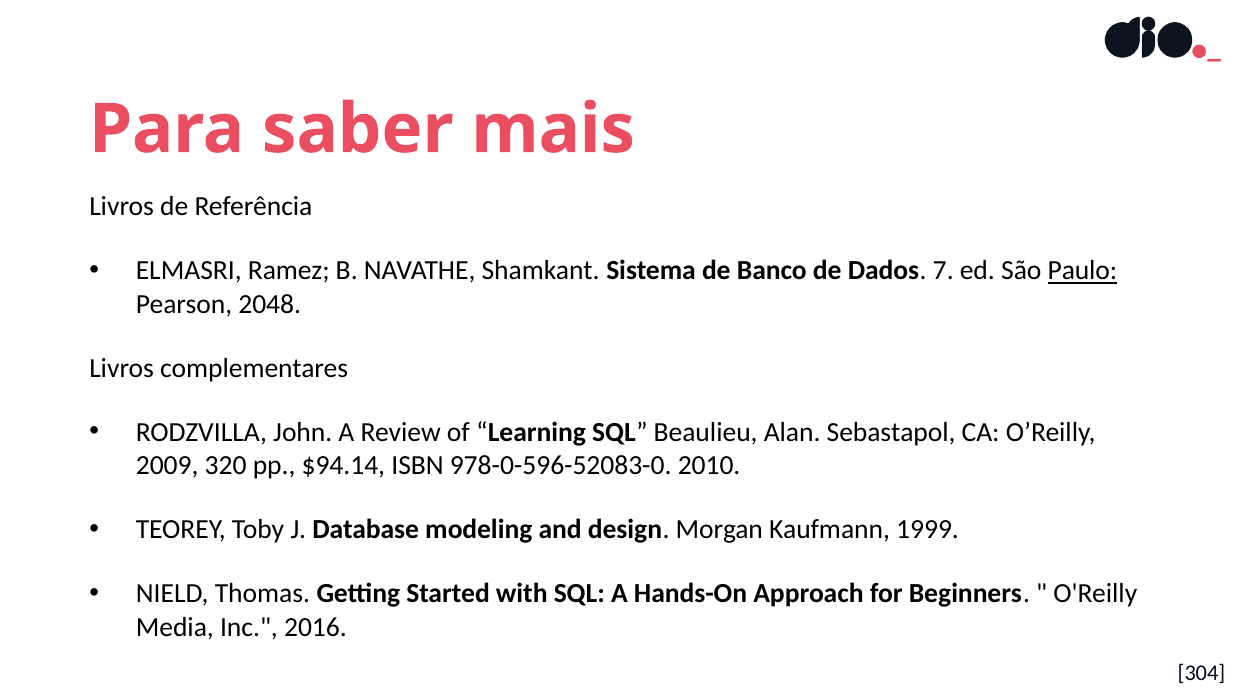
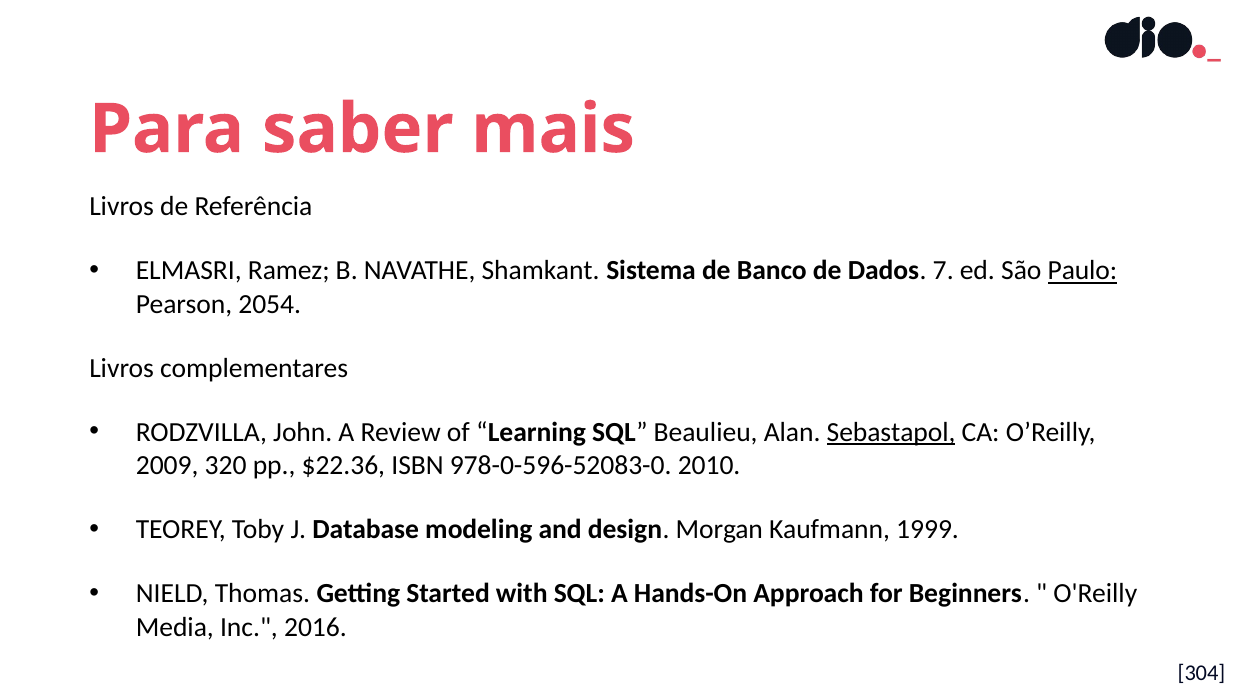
2048: 2048 -> 2054 (270, 304)
Sebastapol underline: none -> present (891, 432)
$94.14: $94.14 -> $22.36 (343, 466)
